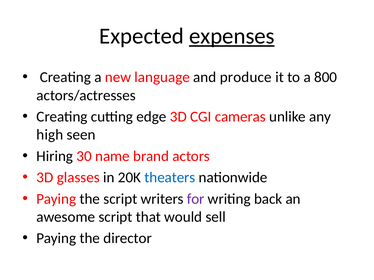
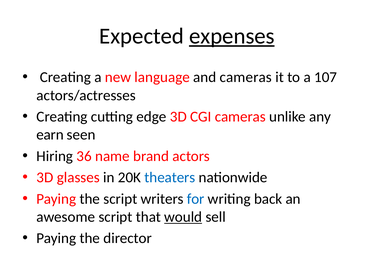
and produce: produce -> cameras (246, 77)
800: 800 -> 107 (326, 77)
high: high -> earn (50, 135)
30: 30 -> 36 (84, 156)
for colour: purple -> blue (196, 199)
would underline: none -> present (183, 217)
